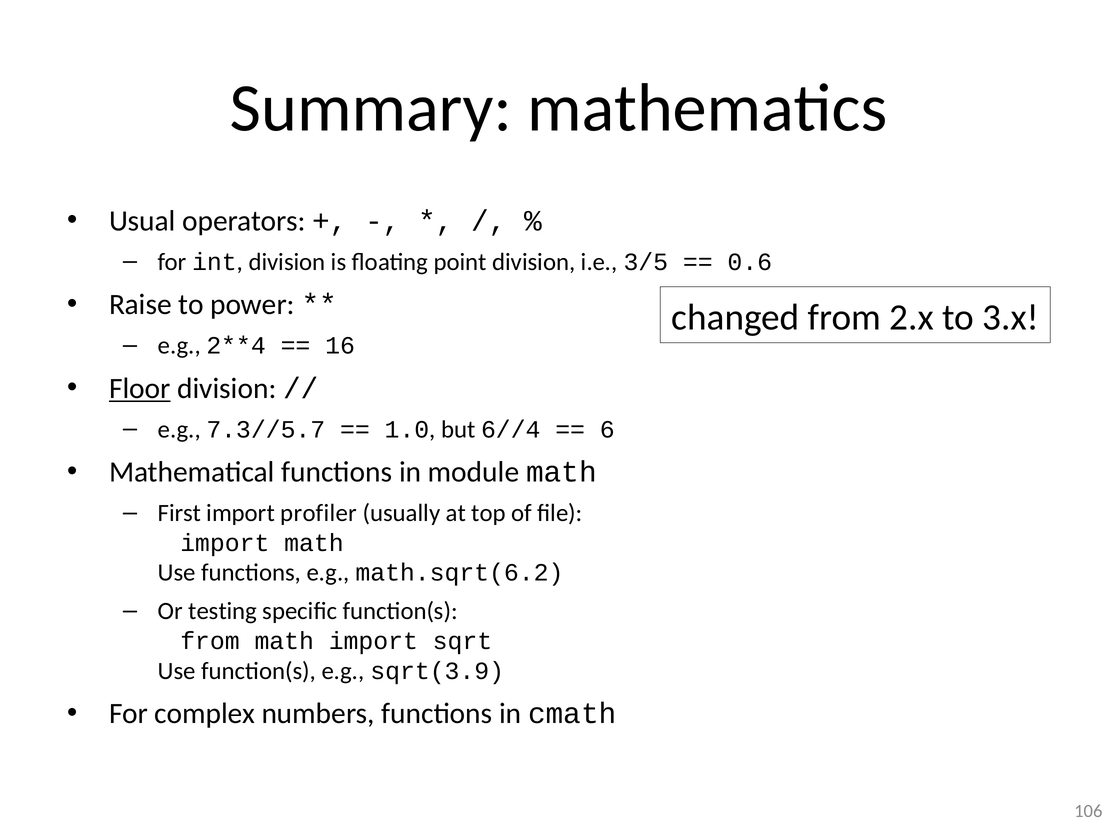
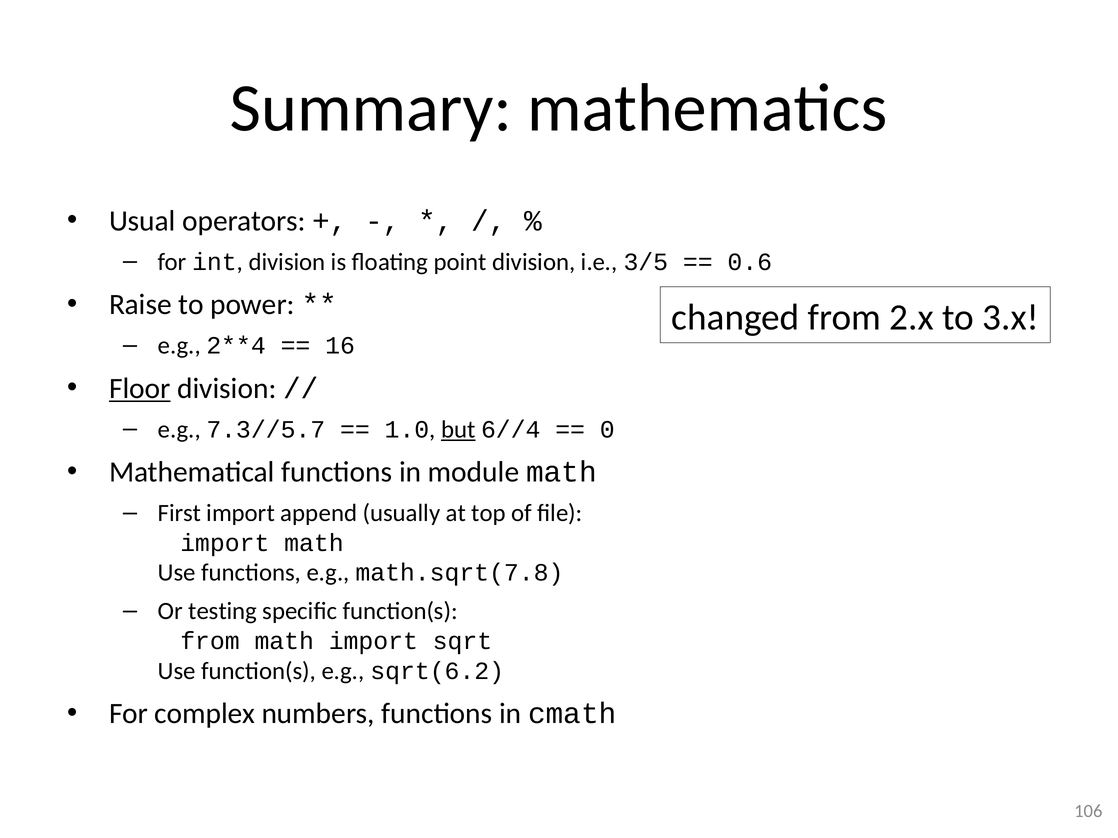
but underline: none -> present (458, 430)
6: 6 -> 0 (607, 430)
profiler: profiler -> append (319, 514)
math.sqrt(6.2: math.sqrt(6.2 -> math.sqrt(7.8 (459, 573)
sqrt(3.9: sqrt(3.9 -> sqrt(6.2 (437, 671)
